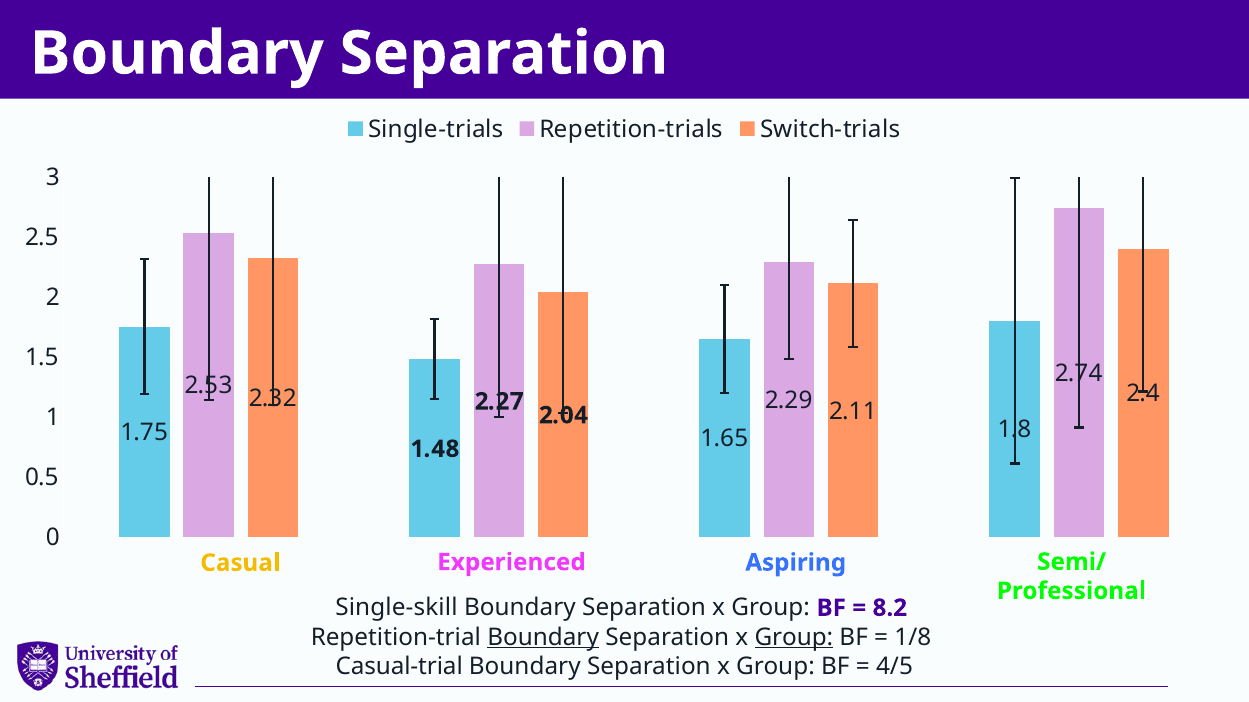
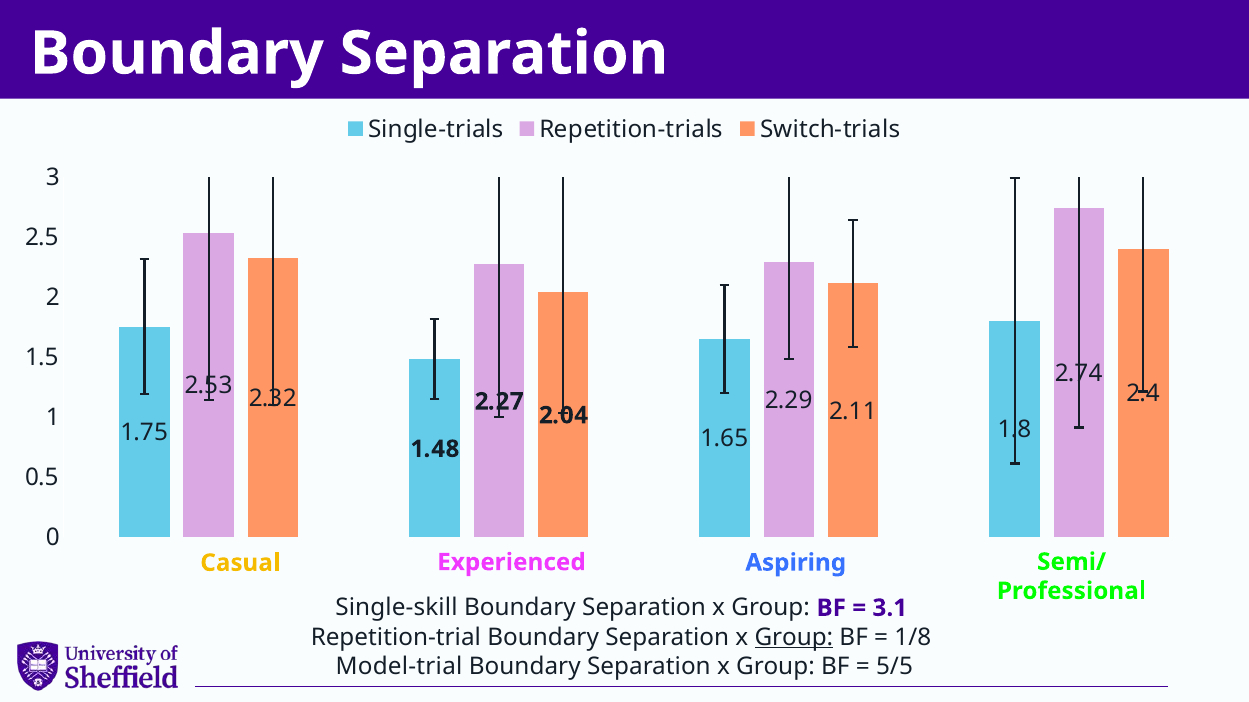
8.2: 8.2 -> 3.1 (890, 608)
Boundary underline: present -> none (543, 638)
Casual-trial: Casual-trial -> Model-trial (399, 667)
4/5: 4/5 -> 5/5 (894, 667)
